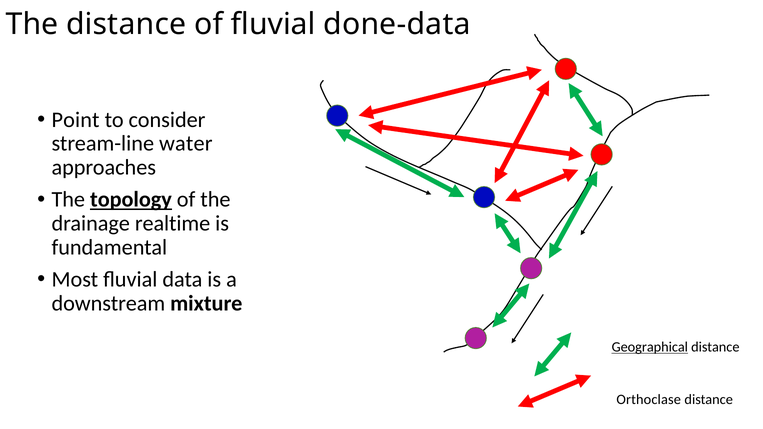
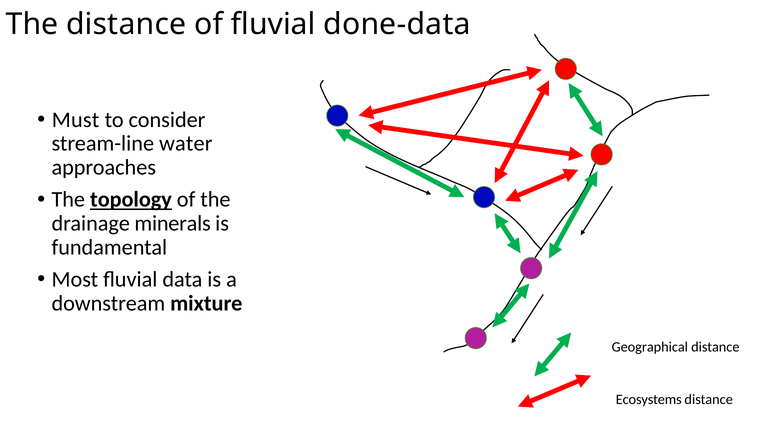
Point: Point -> Must (76, 120)
realtime: realtime -> minerals (173, 224)
Geographical underline: present -> none (650, 347)
Orthoclase: Orthoclase -> Ecosystems (649, 399)
